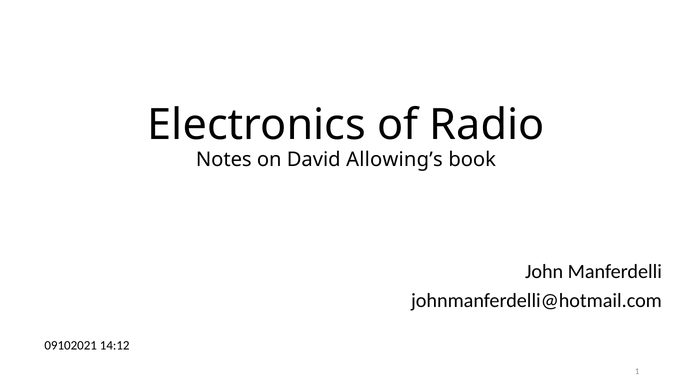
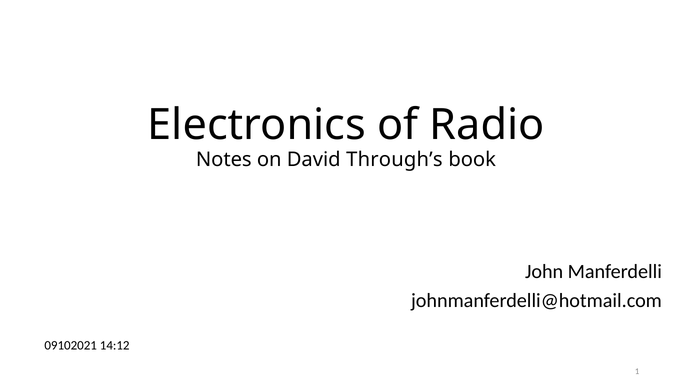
Allowing’s: Allowing’s -> Through’s (394, 160)
